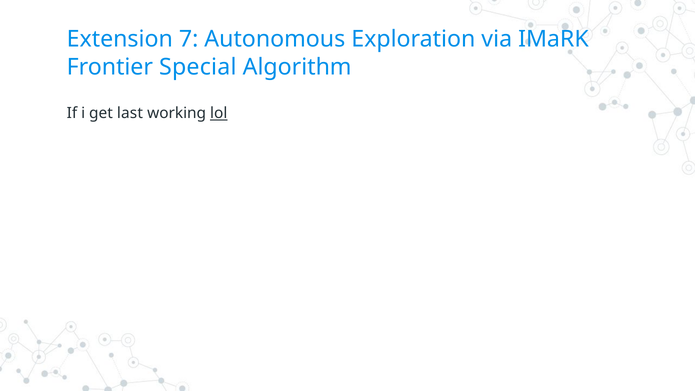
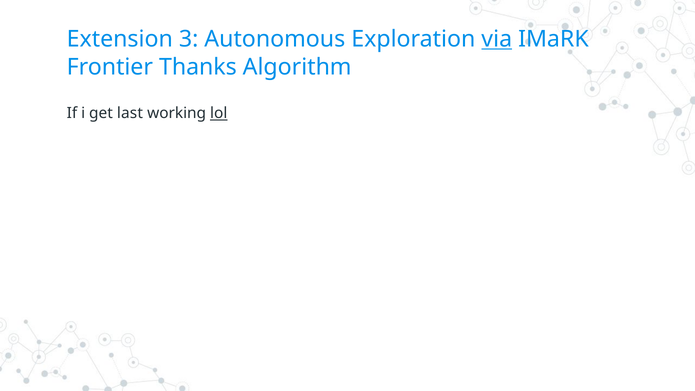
7: 7 -> 3 (189, 39)
via underline: none -> present (497, 39)
Special: Special -> Thanks (198, 67)
